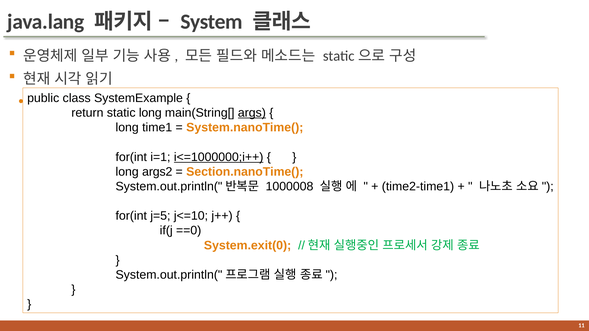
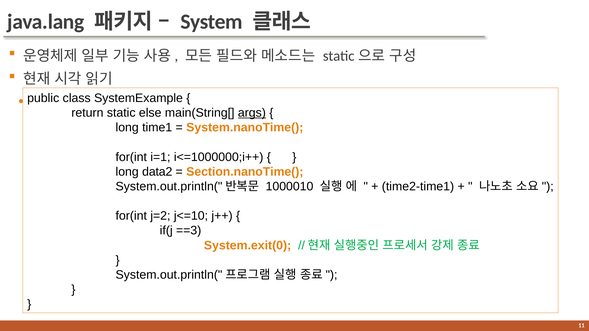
static long: long -> else (150, 113)
i<=1000000;i++ underline: present -> none (219, 157)
args2: args2 -> data2 (157, 172)
1000008: 1000008 -> 1000010 (289, 187)
j=5: j=5 -> j=2 (160, 216)
==0: ==0 -> ==3 (189, 231)
